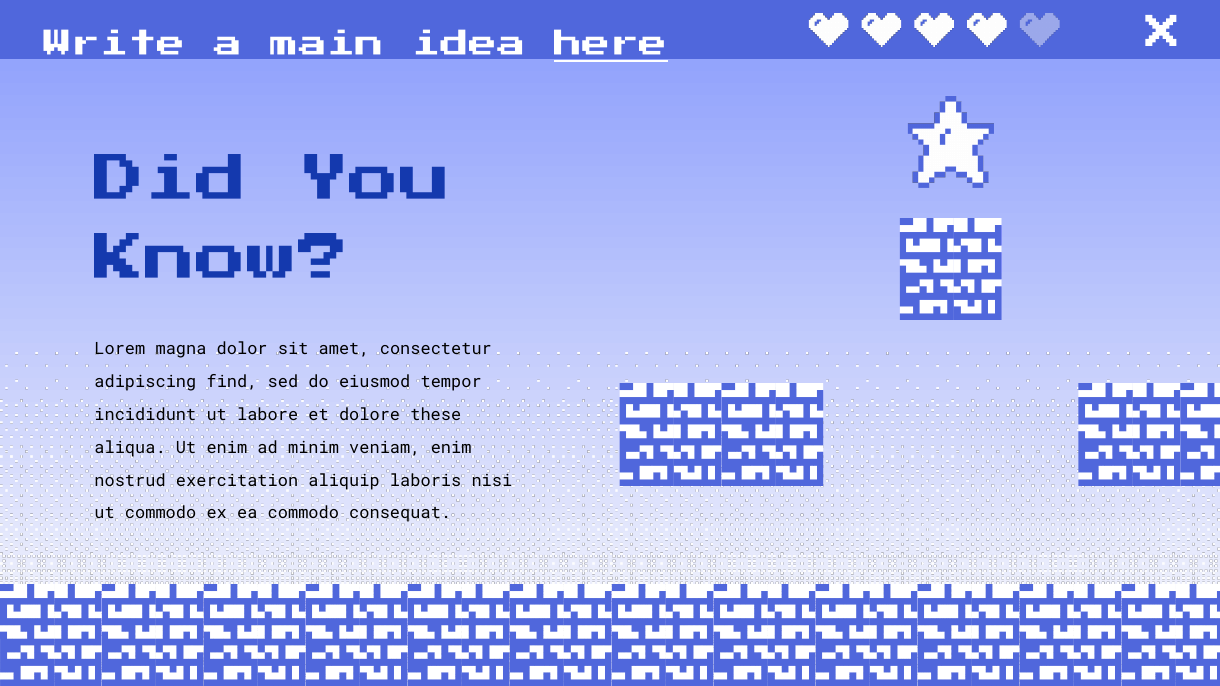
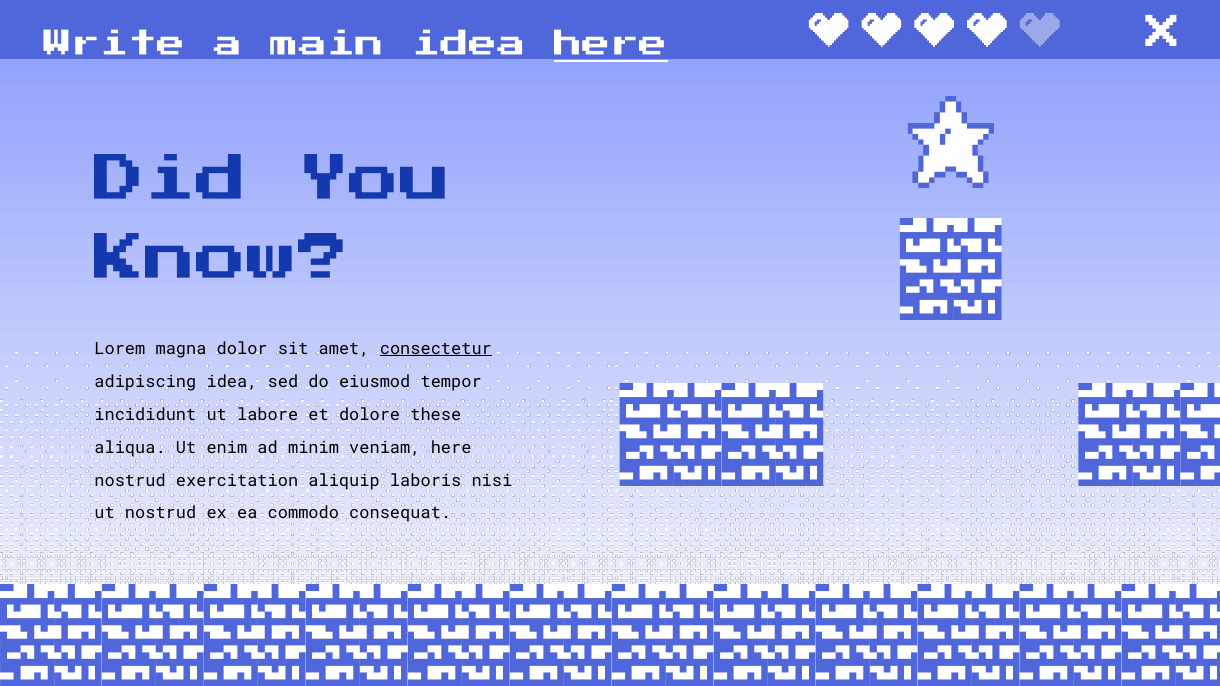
consectetur underline: none -> present (436, 349)
adipiscing find: find -> idea (232, 382)
veniam enim: enim -> here (451, 448)
ut commodo: commodo -> nostrud (161, 514)
